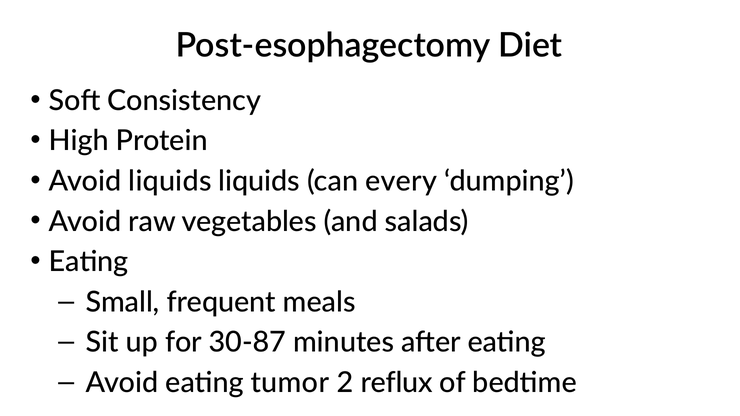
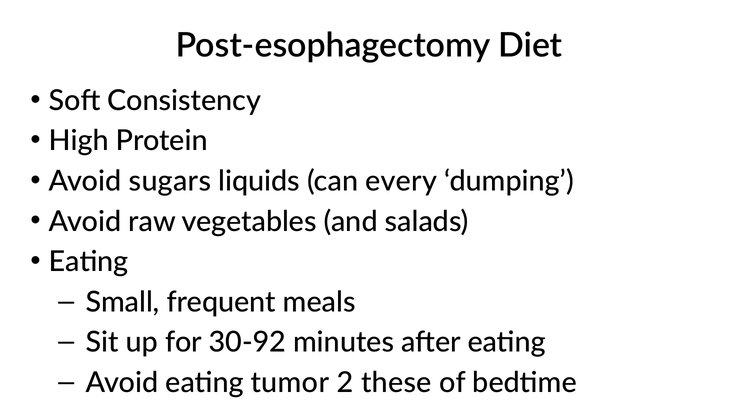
Avoid liquids: liquids -> sugars (170, 181)
30-87: 30-87 -> 30-92 (247, 343)
reflux: reflux -> these (396, 383)
